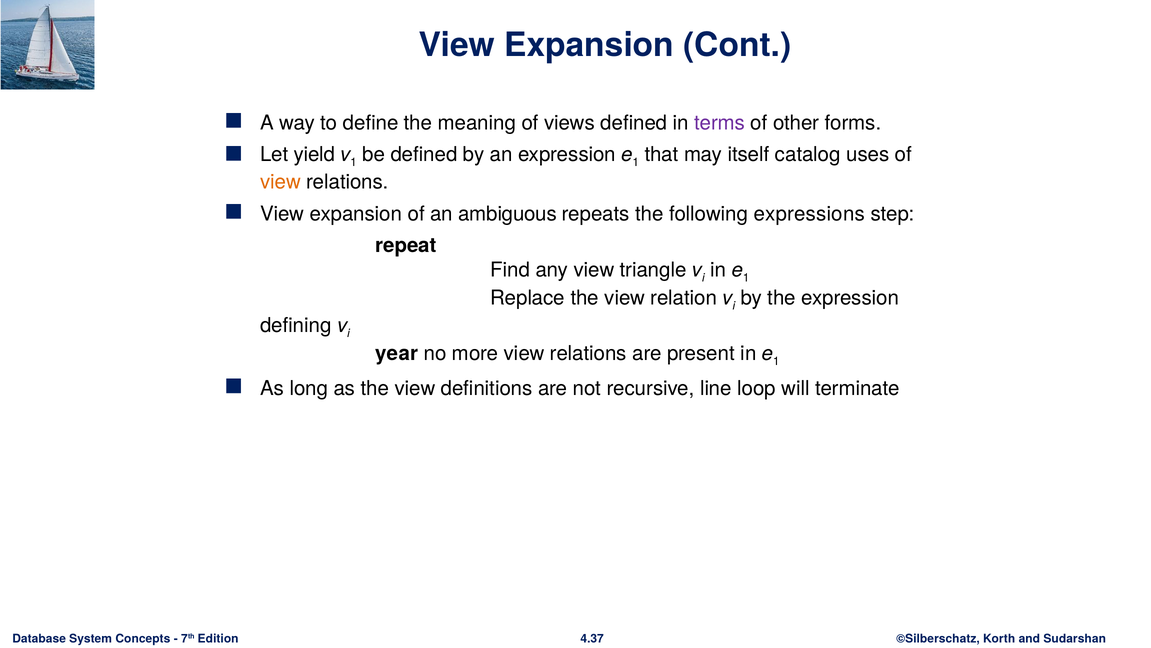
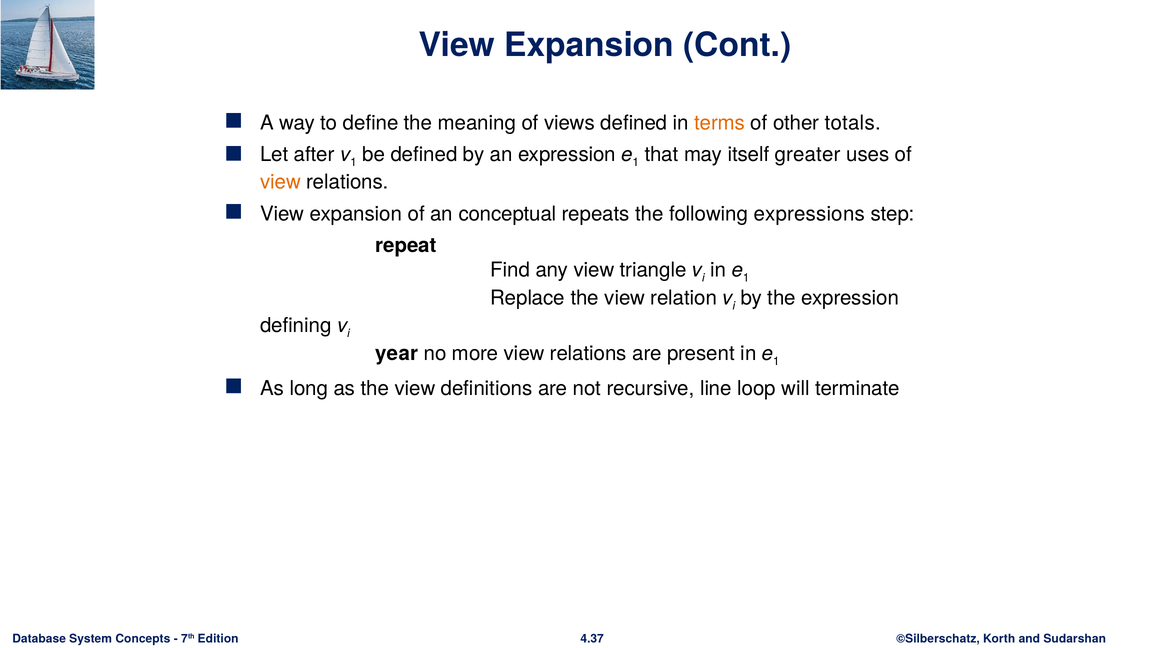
terms colour: purple -> orange (720, 123)
forms: forms -> totals (853, 123)
yield: yield -> after (314, 154)
catalog: catalog -> greater (808, 154)
ambiguous: ambiguous -> conceptual (508, 214)
